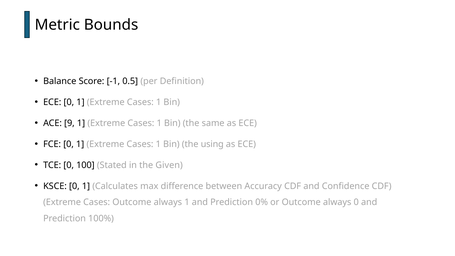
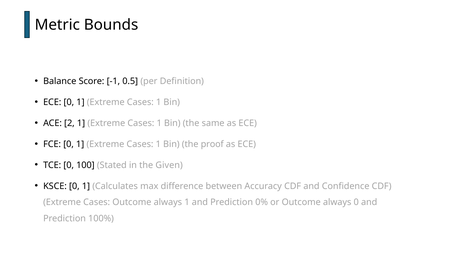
9: 9 -> 2 (69, 123)
using: using -> proof (212, 144)
